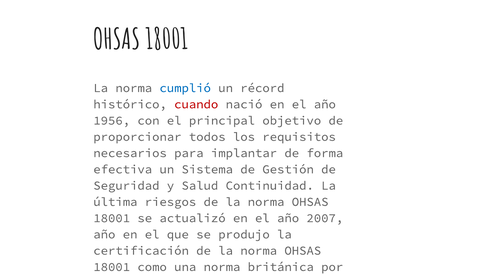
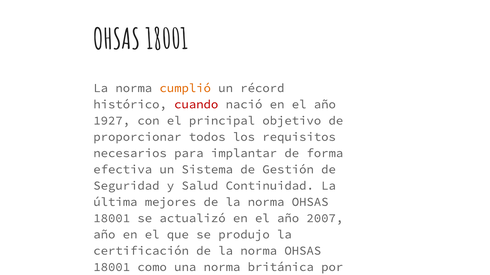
cumplió colour: blue -> orange (185, 88)
1956: 1956 -> 1927 (112, 121)
riesgos: riesgos -> mejores (171, 202)
